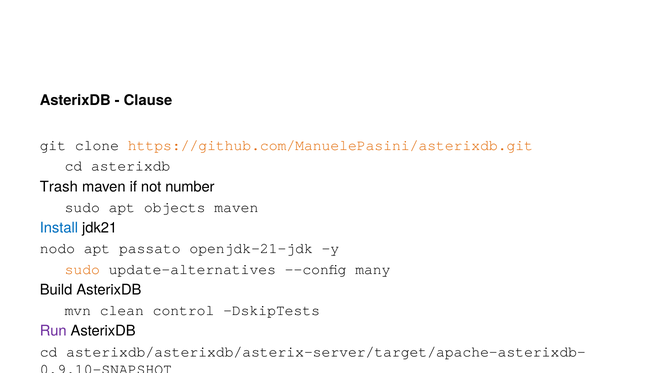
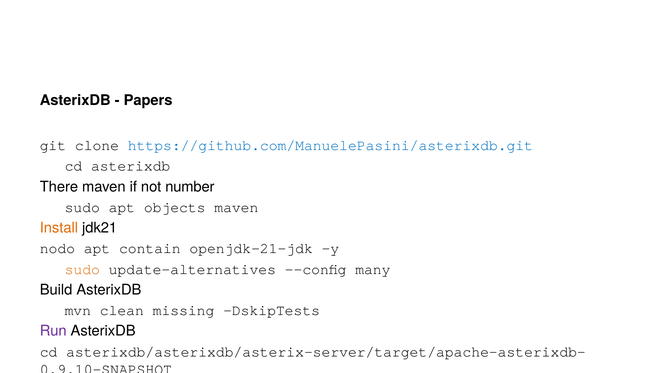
Clause: Clause -> Papers (148, 100)
https://github.com/ManuelePasini/asterixdb.git colour: orange -> blue (330, 145)
Trash: Trash -> There (59, 187)
Install colour: blue -> orange (59, 228)
passato: passato -> contain (150, 249)
control: control -> missing (184, 310)
